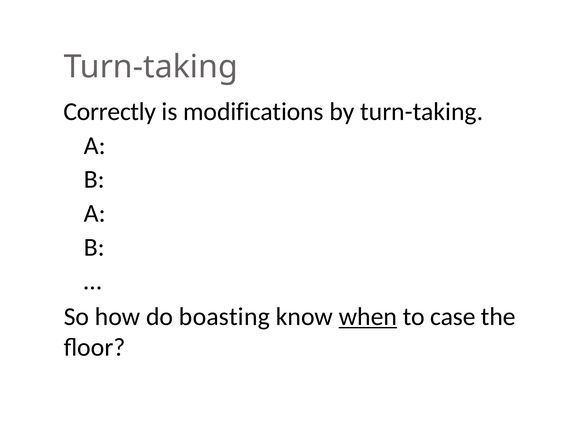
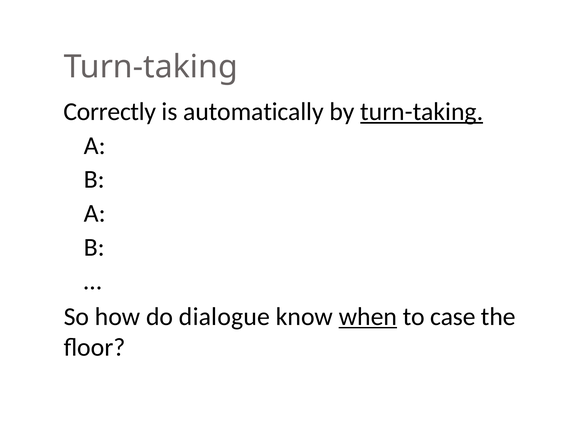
modifications: modifications -> automatically (253, 112)
turn-taking underline: none -> present (422, 112)
boasting: boasting -> dialogue (224, 317)
